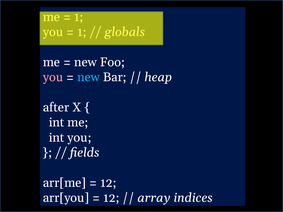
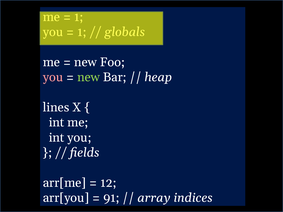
new colour: light blue -> light green (89, 77)
after: after -> lines (56, 107)
12: 12 -> 91 (111, 198)
